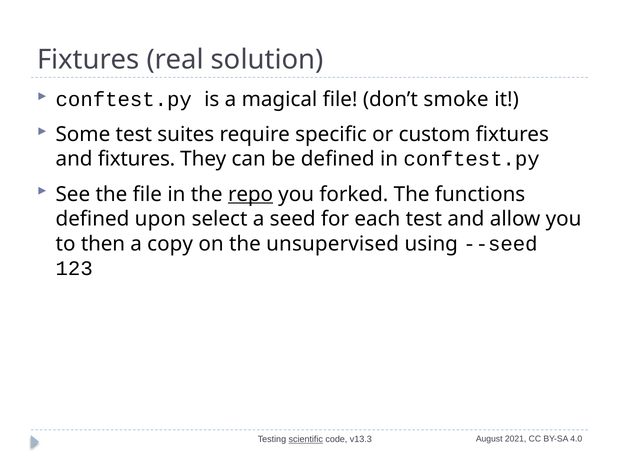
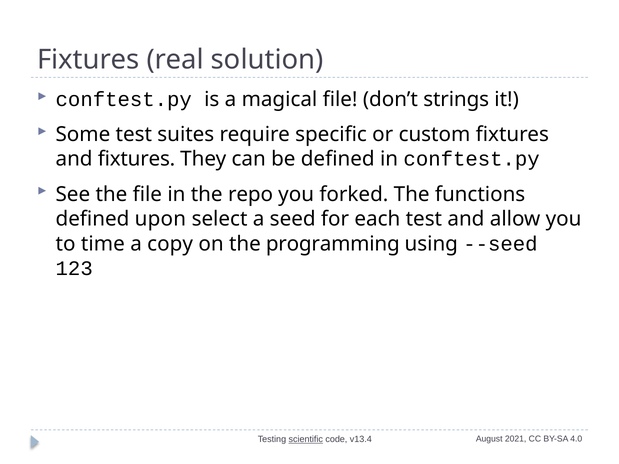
smoke: smoke -> strings (456, 99)
repo underline: present -> none (251, 194)
then: then -> time (103, 244)
unsupervised: unsupervised -> programming (333, 244)
v13.3: v13.3 -> v13.4 (361, 439)
